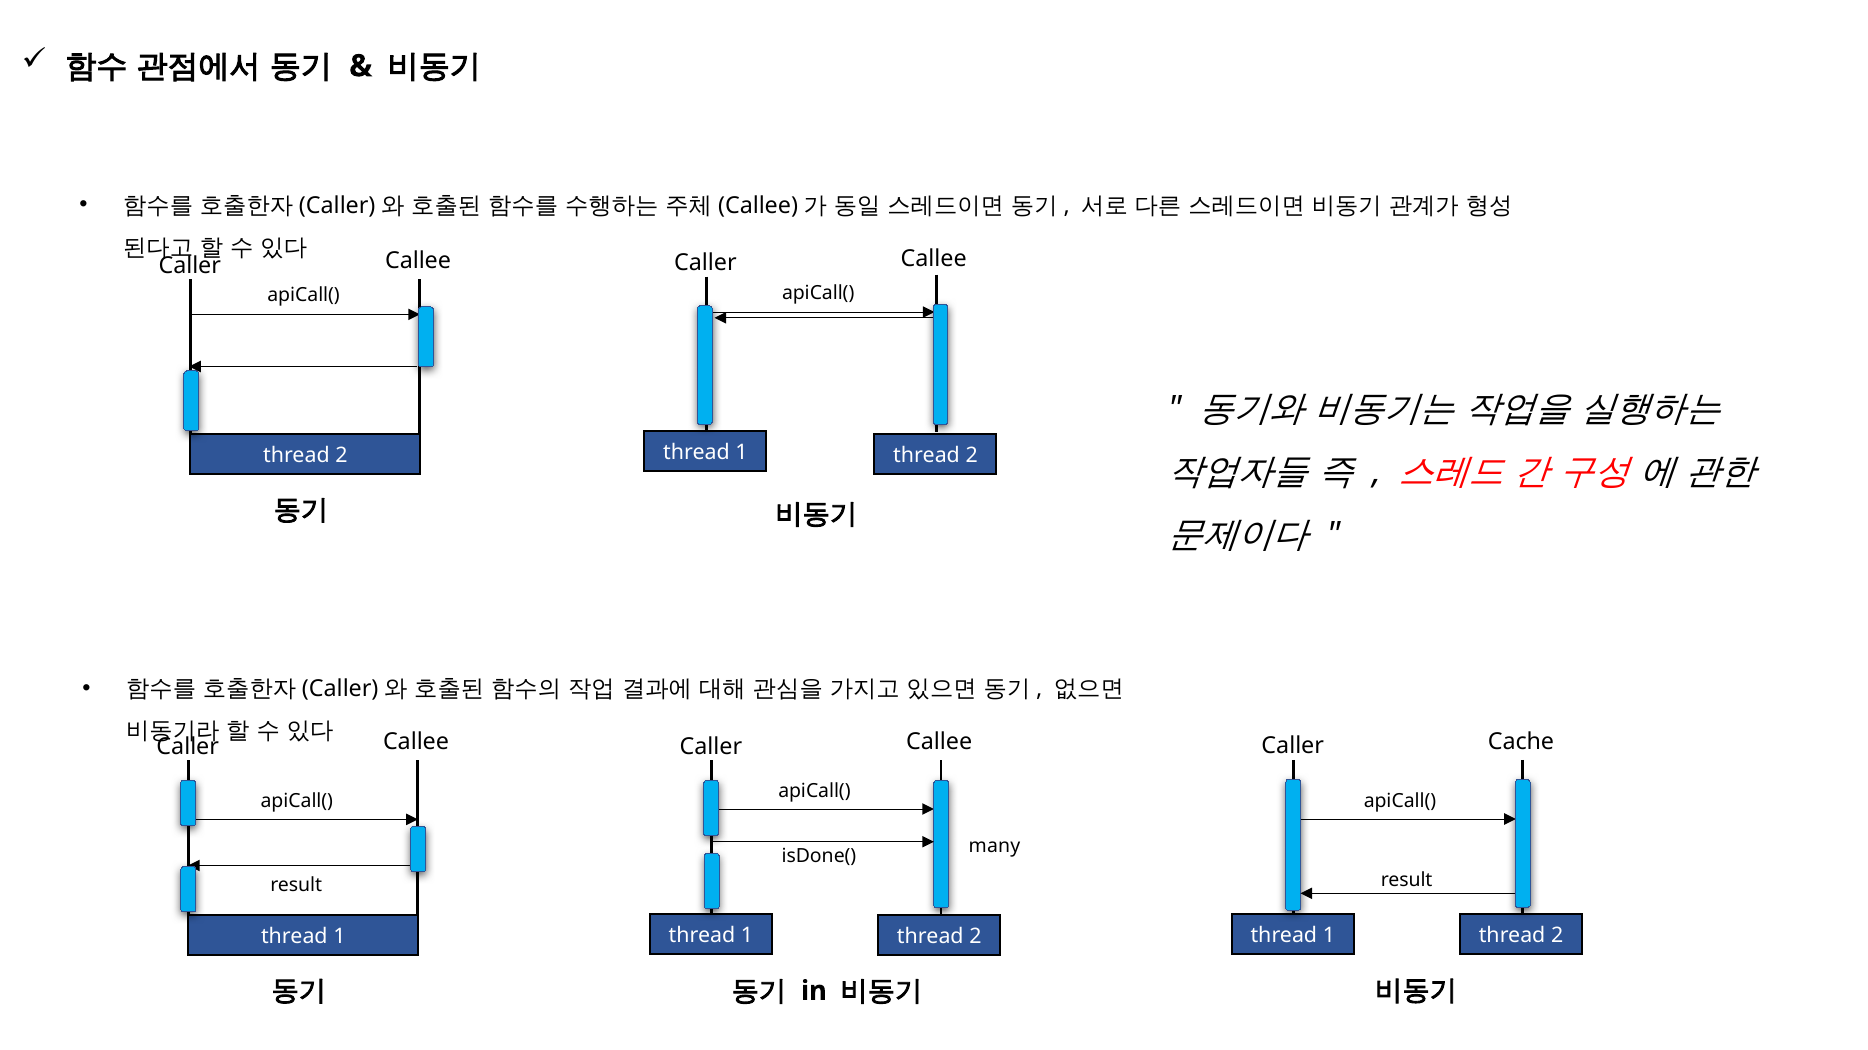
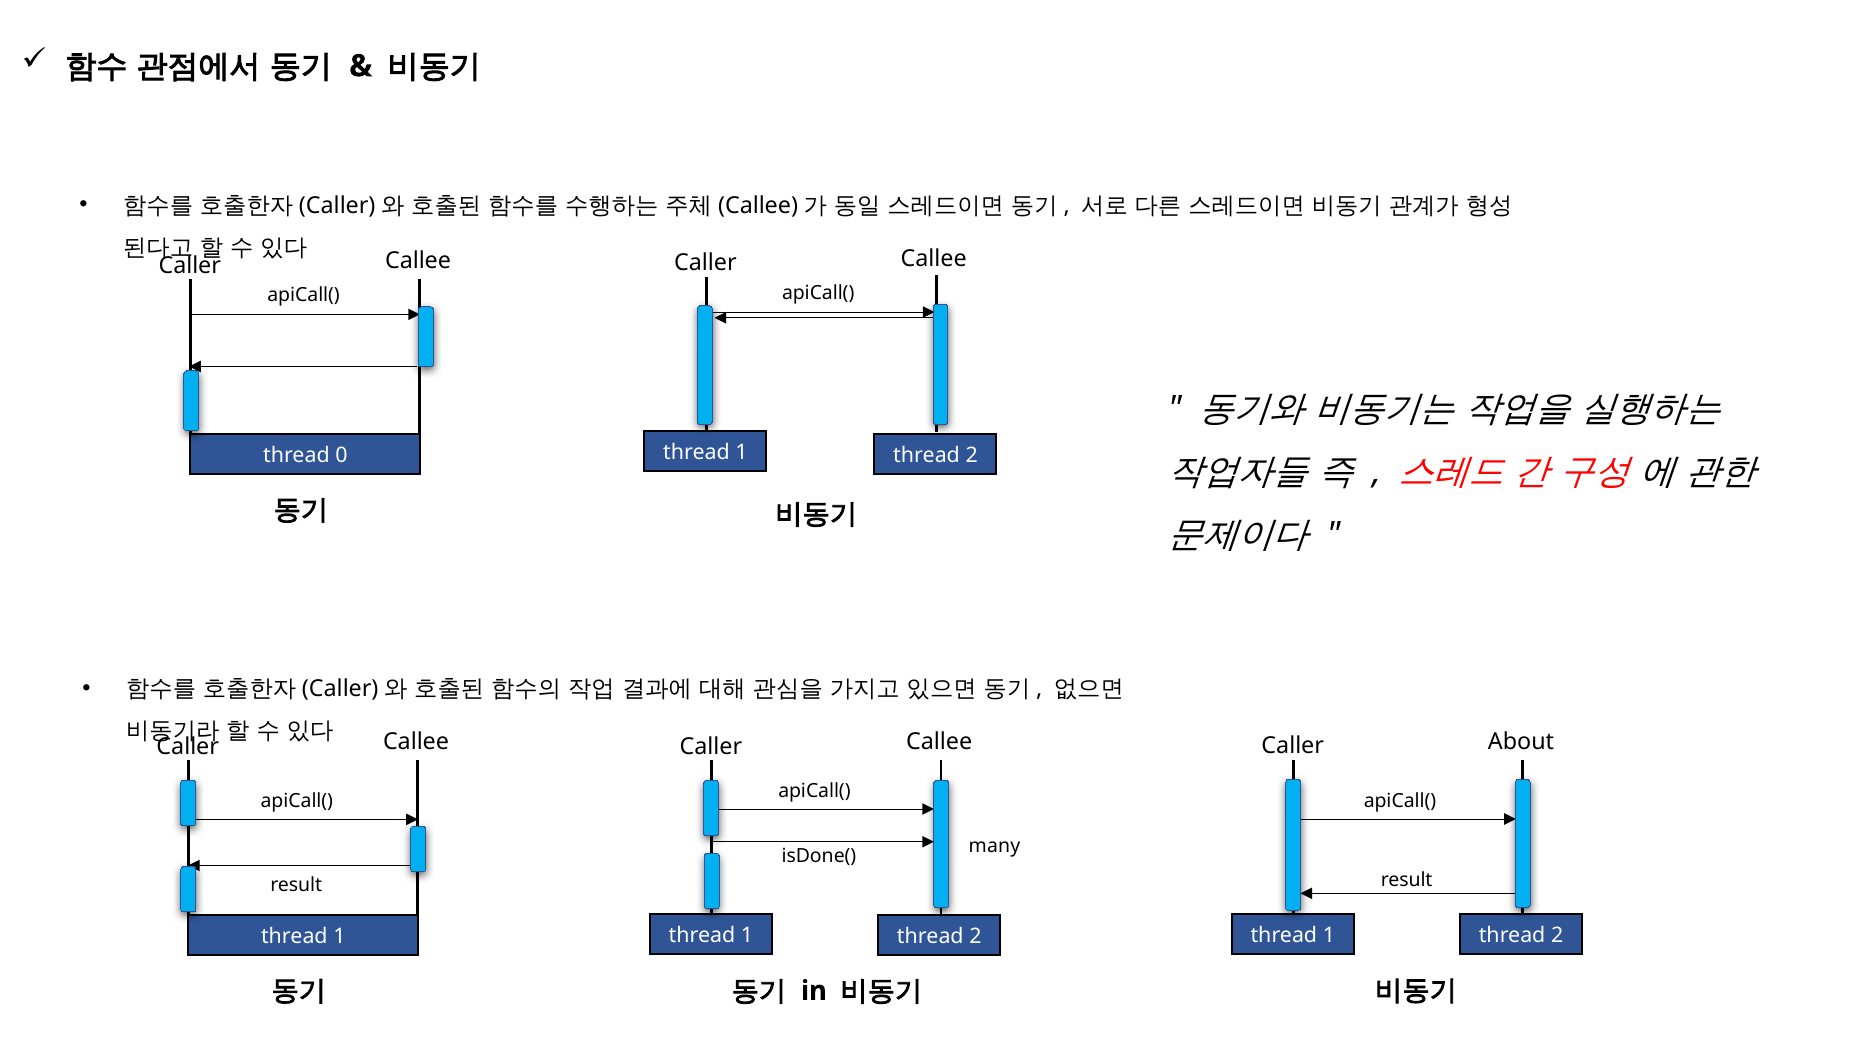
2: 2 -> 0 (342, 456)
Cache: Cache -> About (1521, 742)
